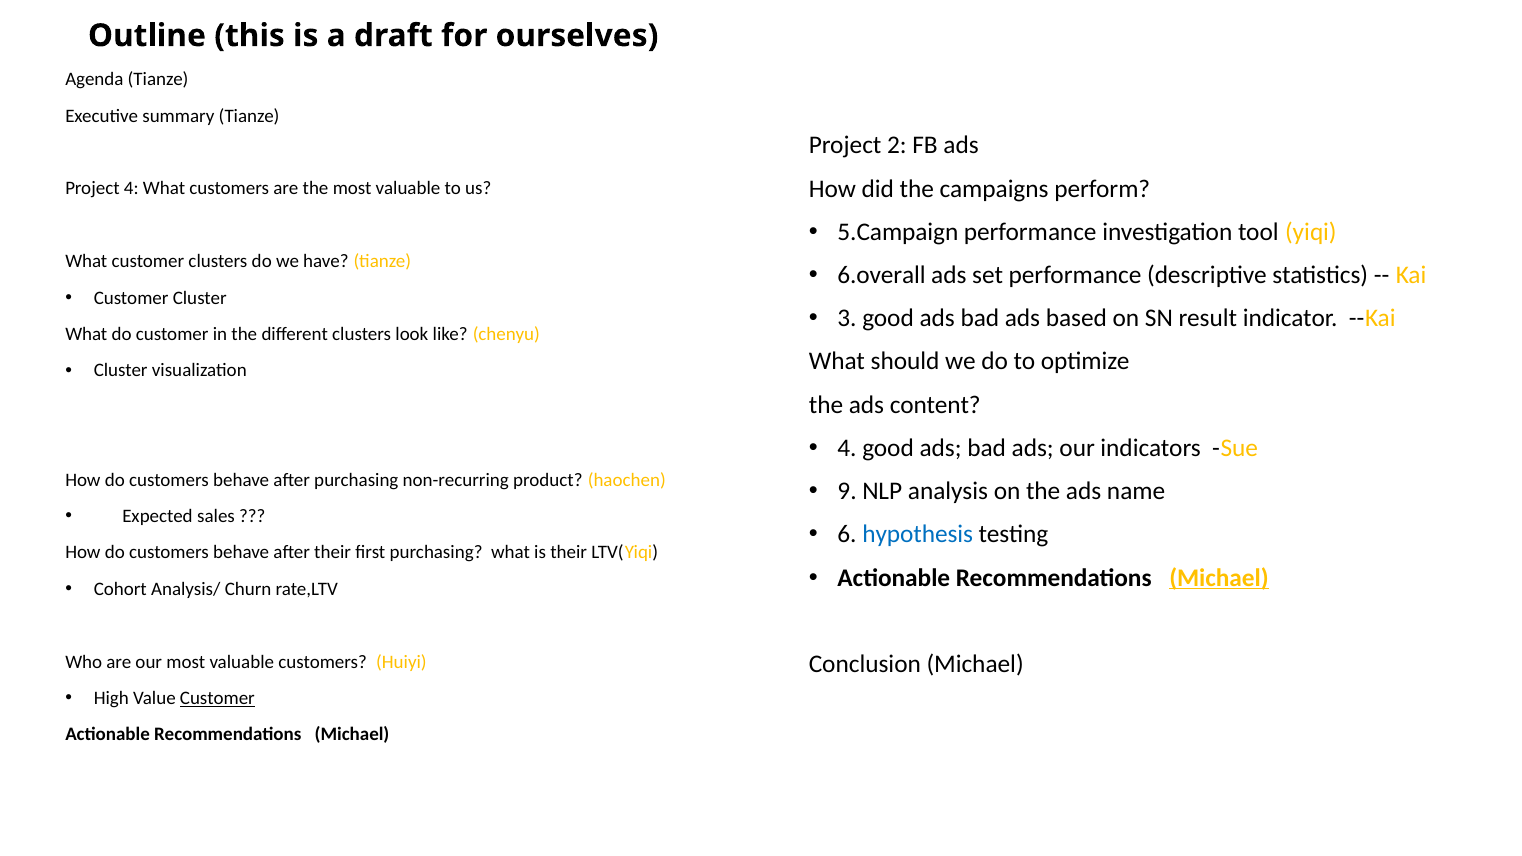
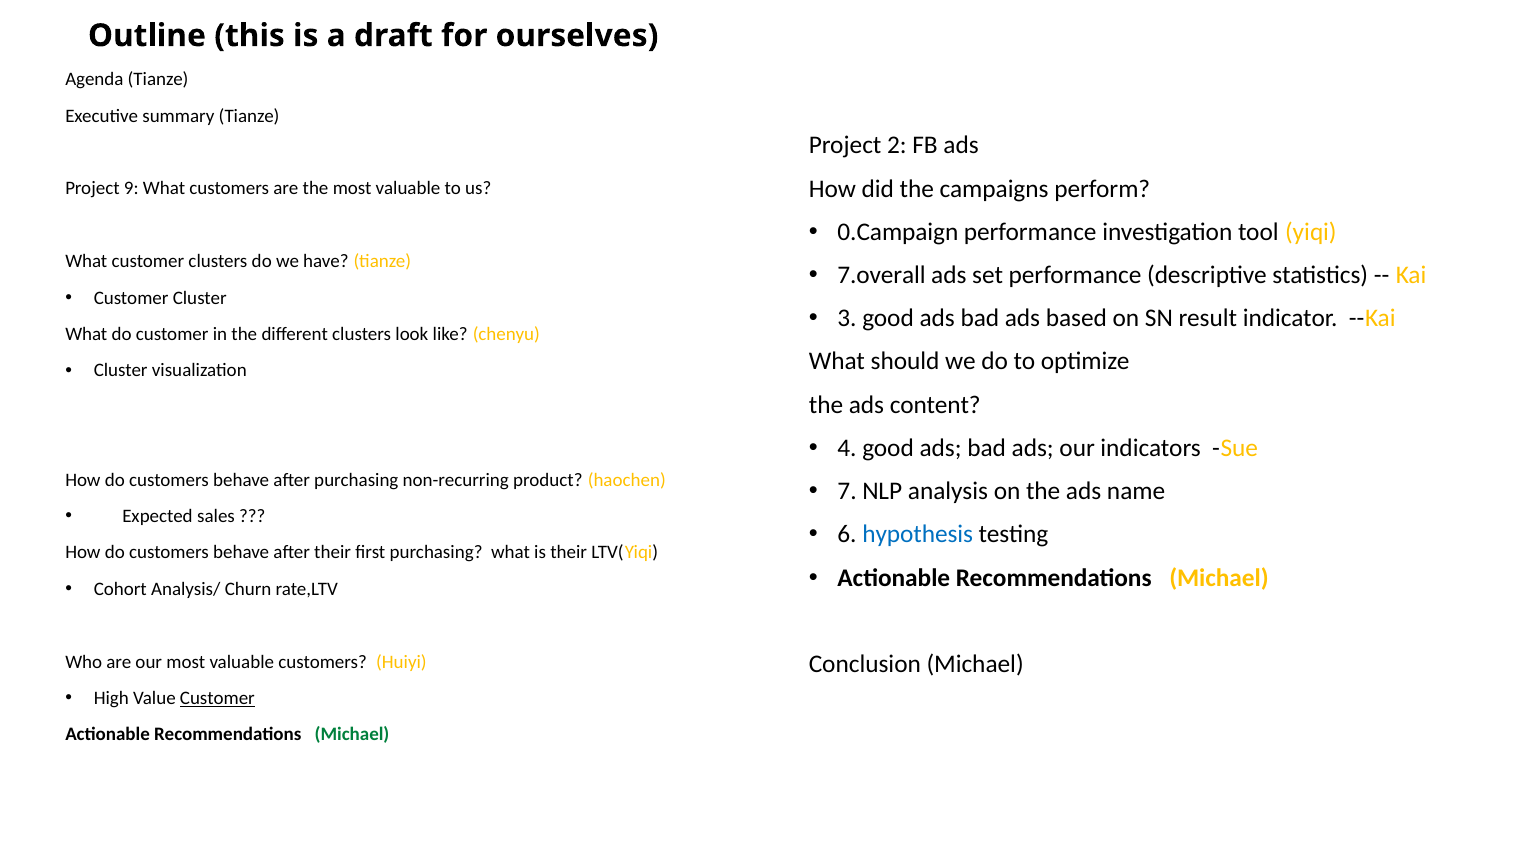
Project 4: 4 -> 9 (131, 189)
5.Campaign: 5.Campaign -> 0.Campaign (898, 232)
6.overall: 6.overall -> 7.overall (882, 275)
9: 9 -> 7 (847, 491)
Michael underline: present -> none (1219, 578)
Michael colour: black -> green (352, 735)
